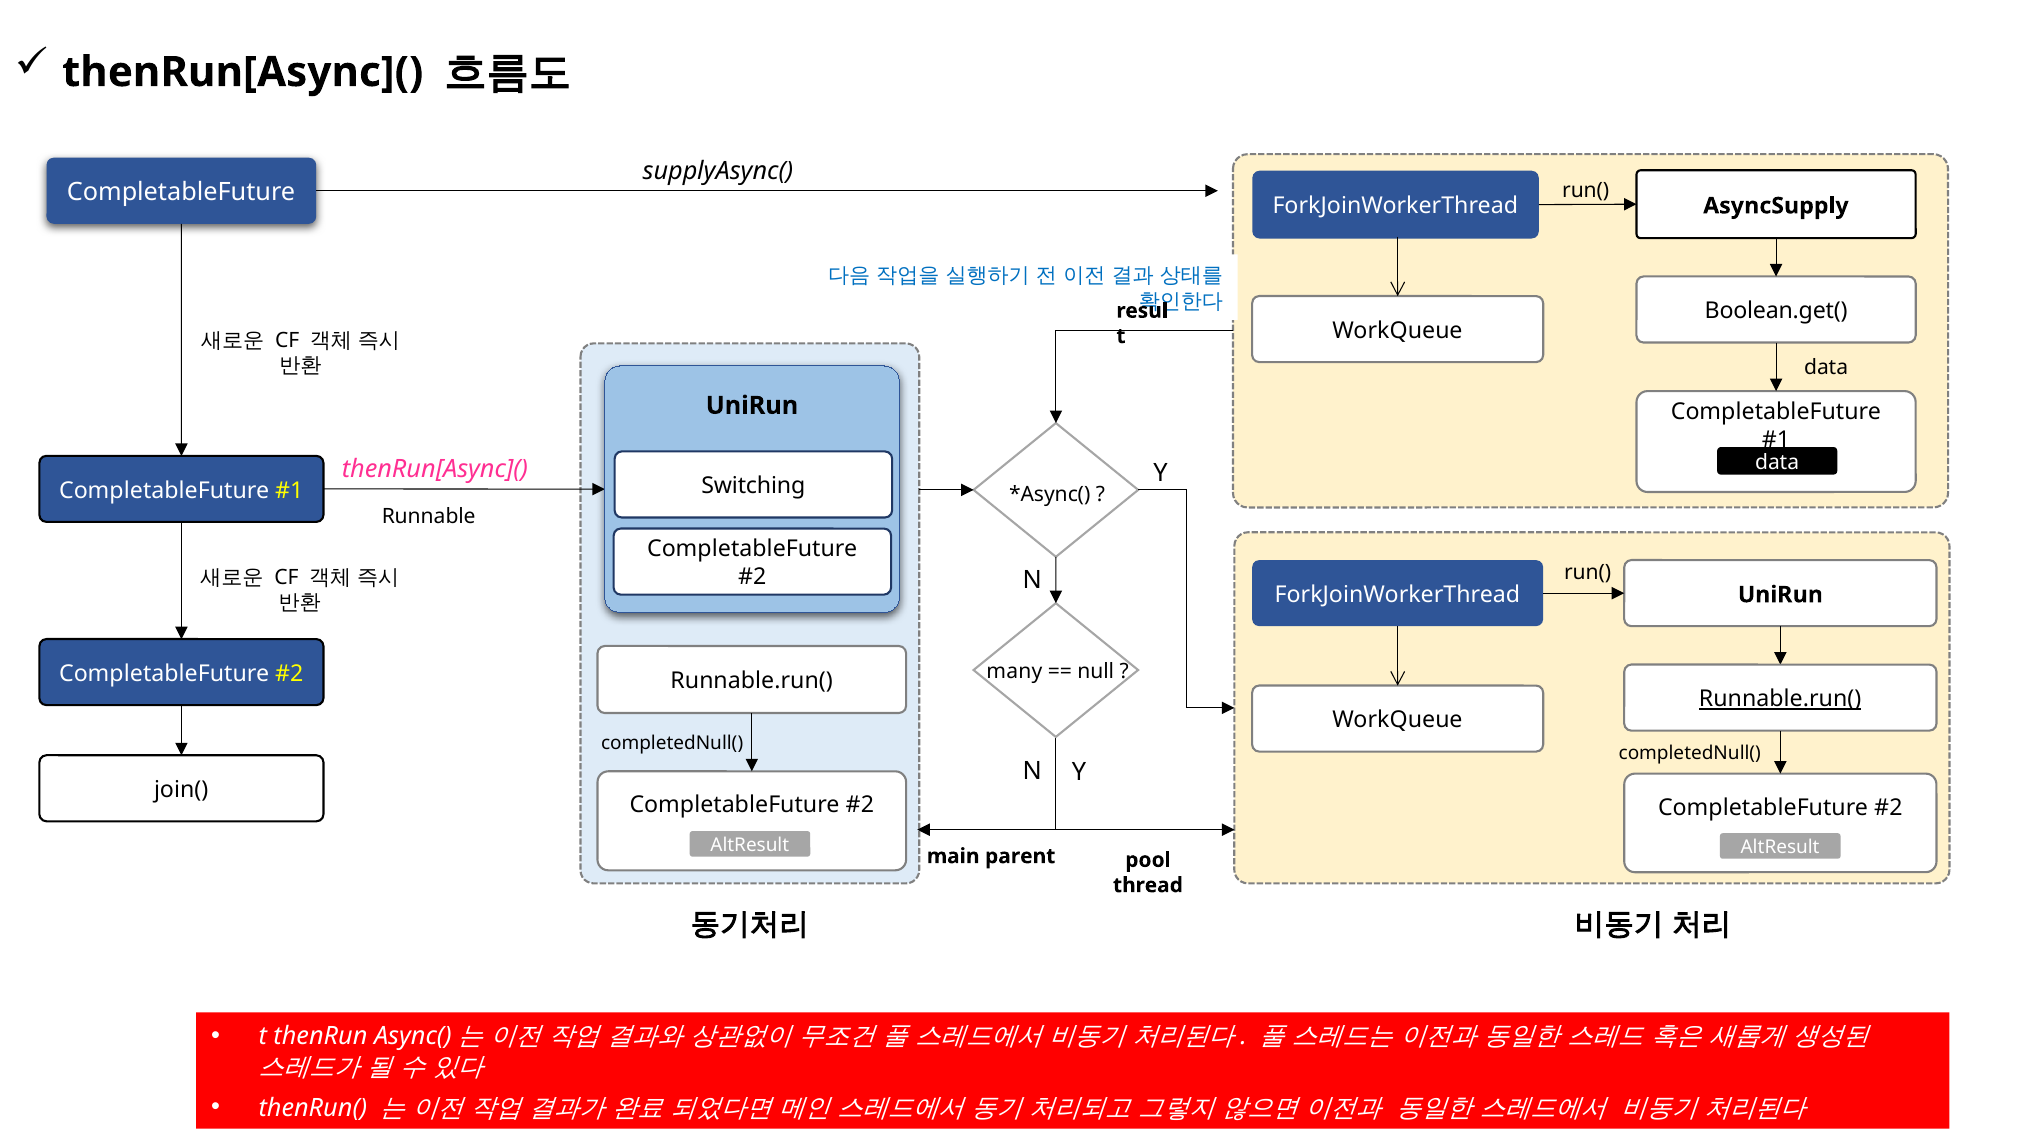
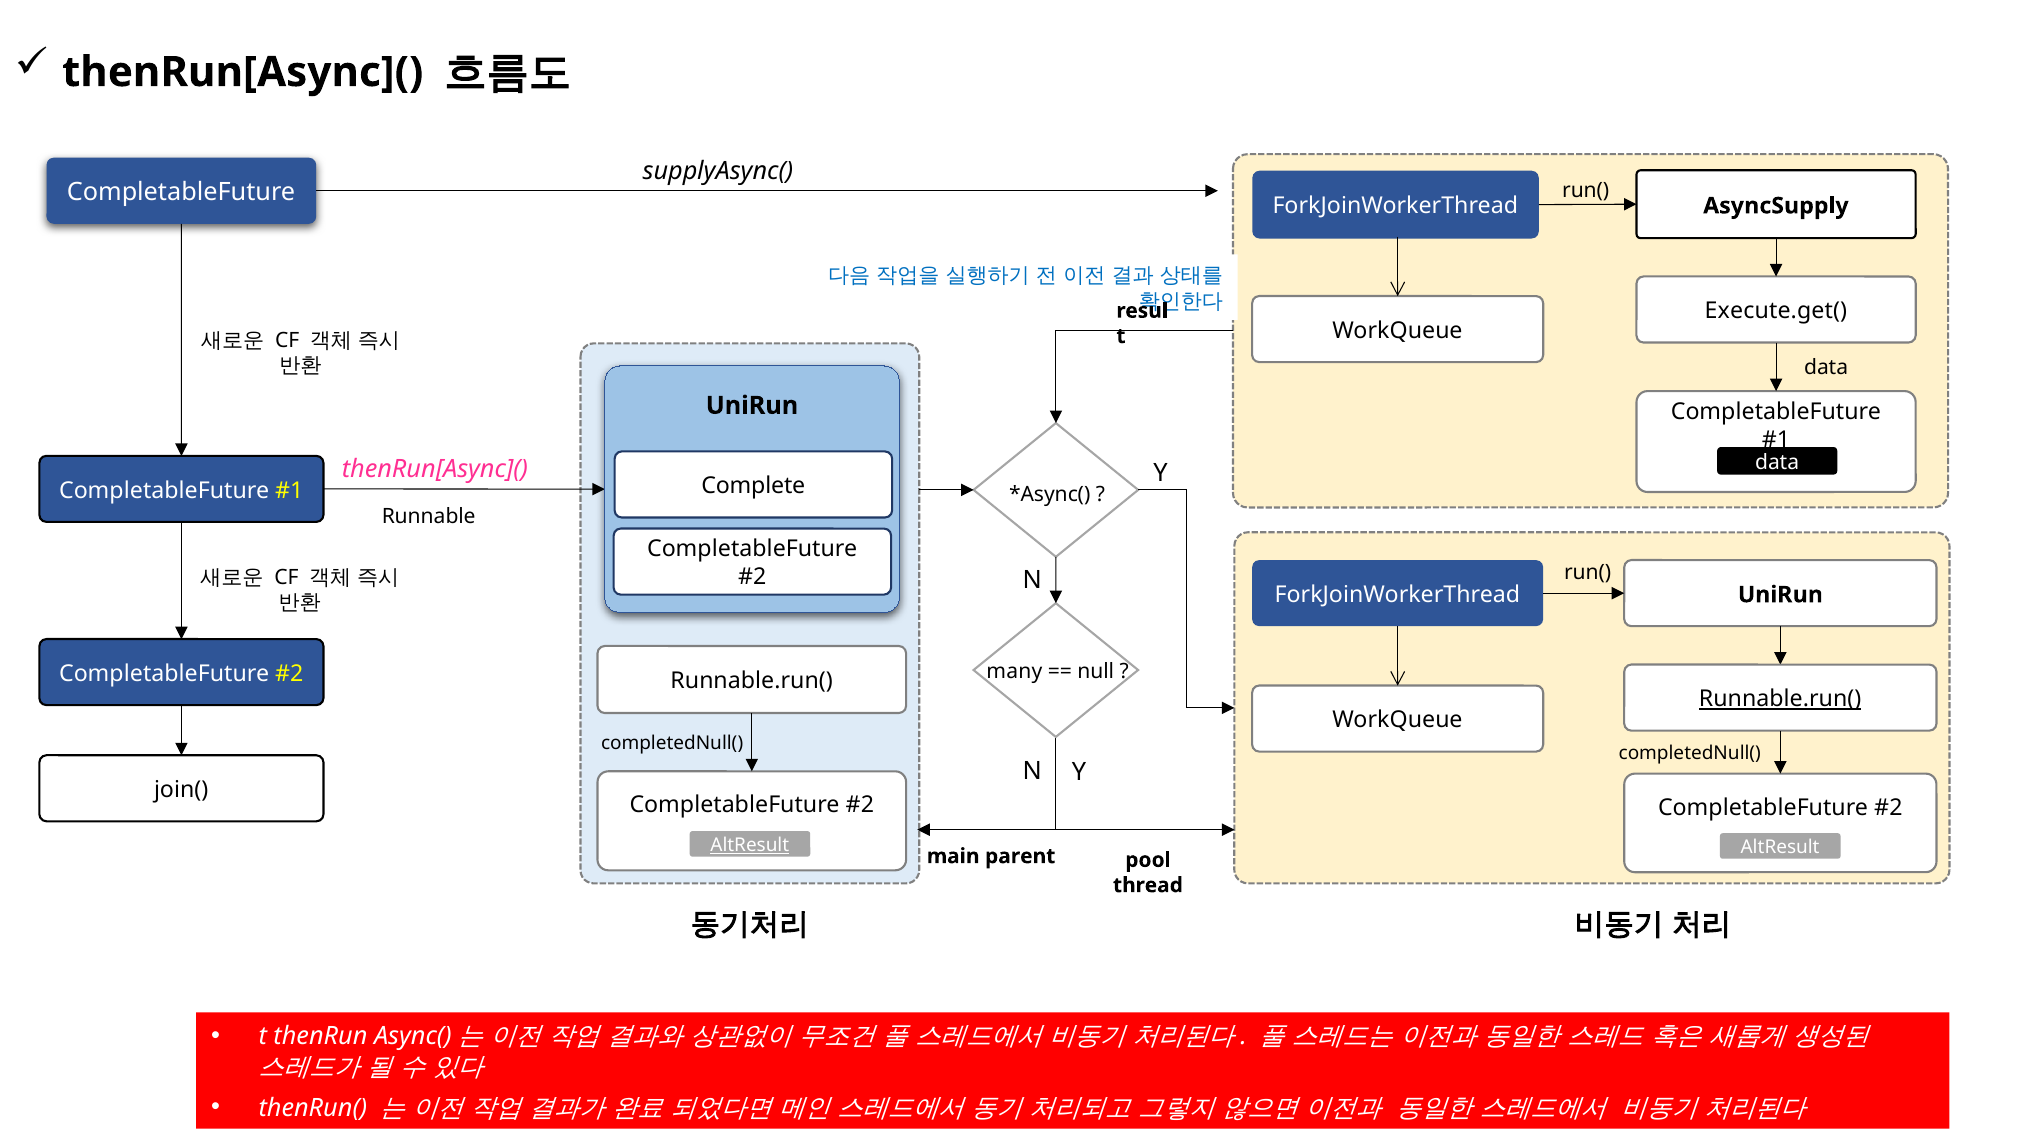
Boolean.get(: Boolean.get( -> Execute.get( (1776, 311)
Switching: Switching -> Complete (753, 486)
AltResult underline: none -> present (750, 846)
